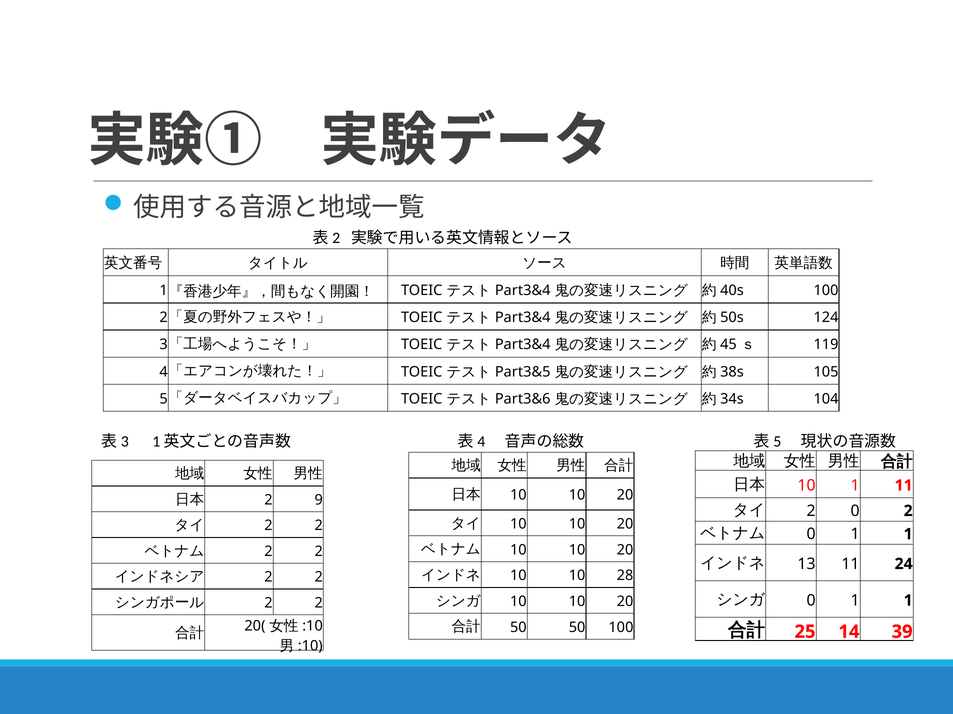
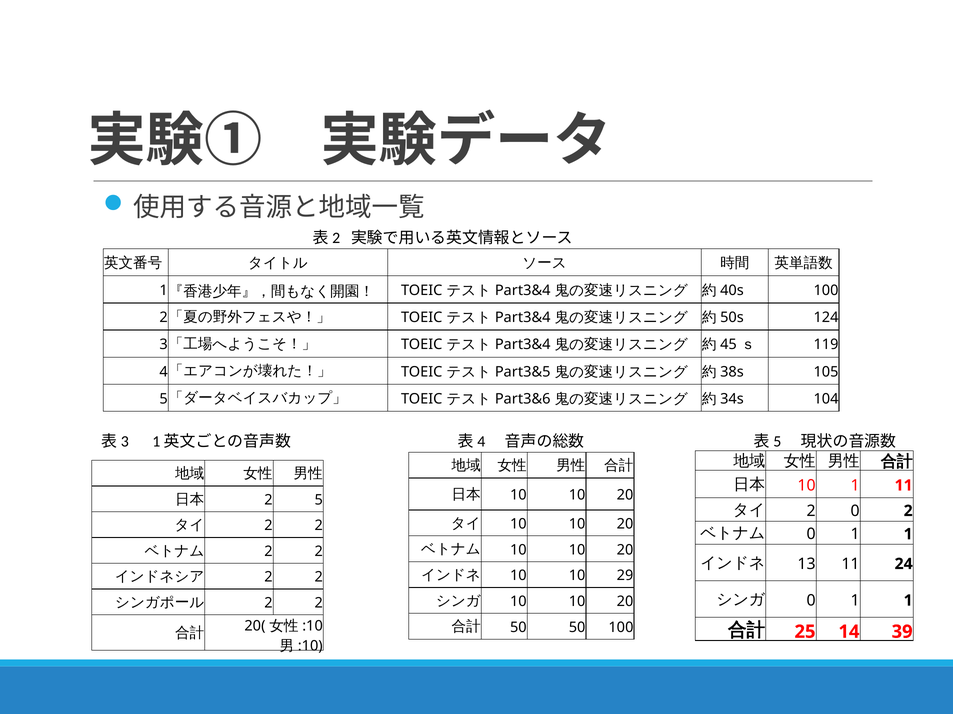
9: 9 -> 5 (319, 500)
28: 28 -> 29 (625, 576)
